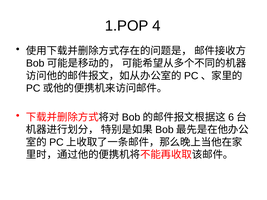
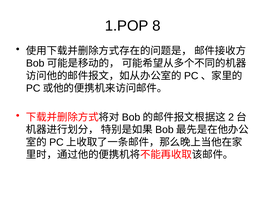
4: 4 -> 8 (156, 26)
6: 6 -> 2 (231, 117)
